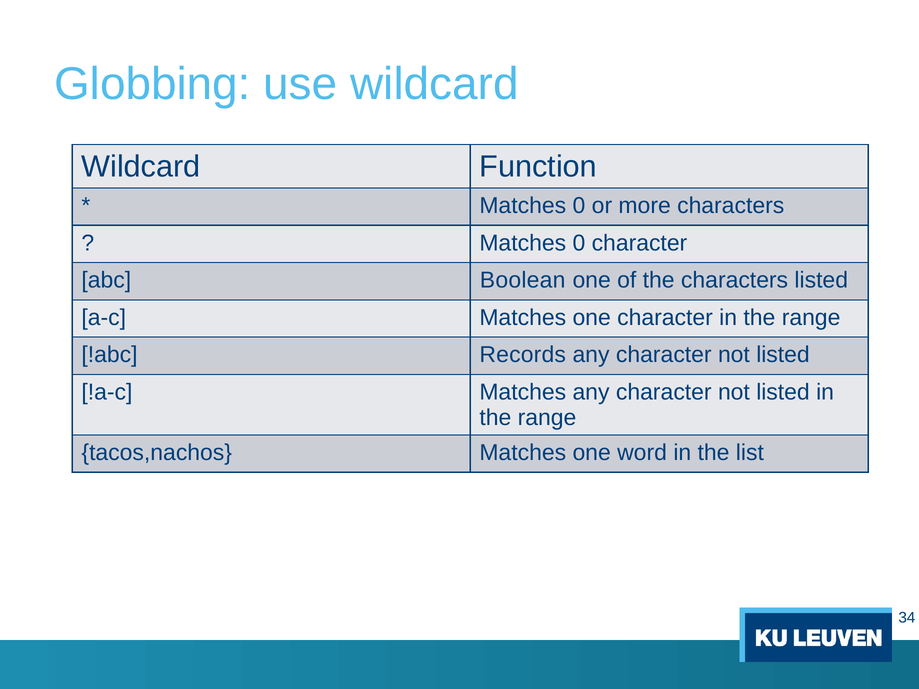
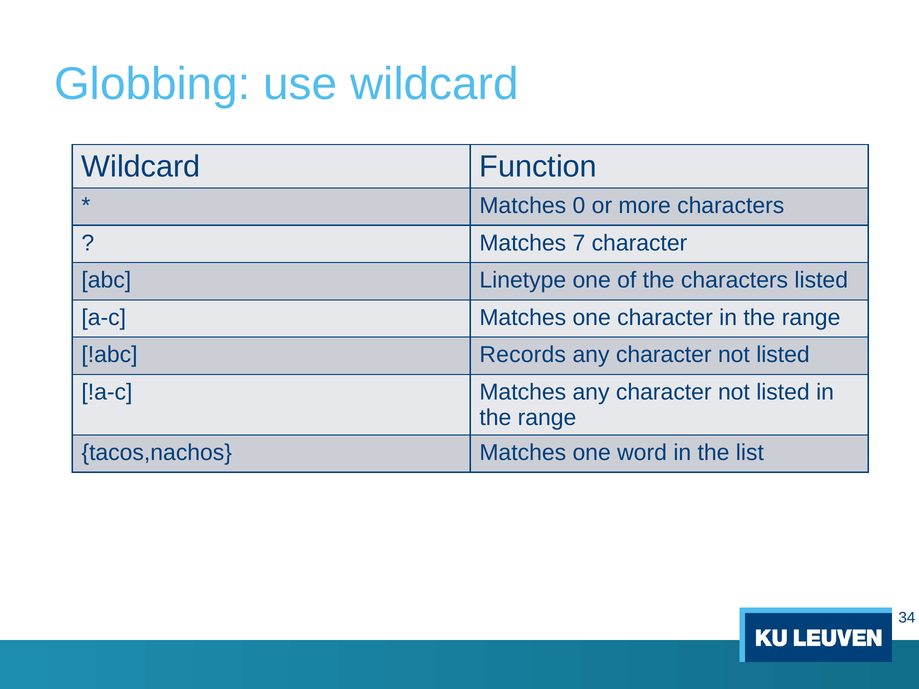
0: 0 -> 7 (579, 243)
Boolean: Boolean -> Linetype (523, 280)
